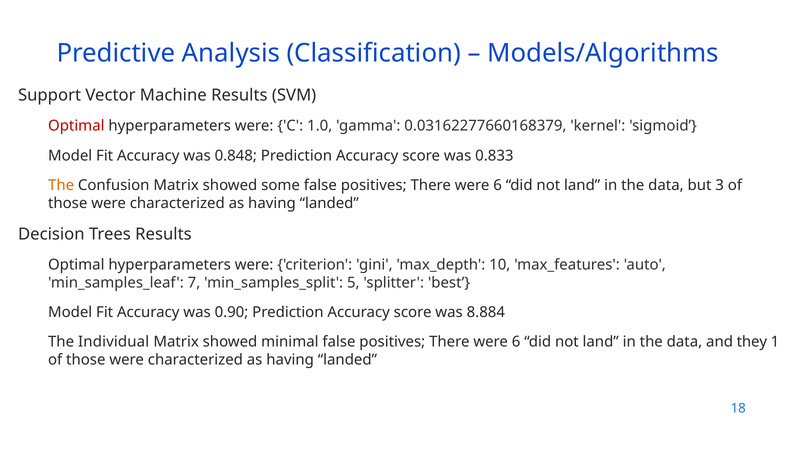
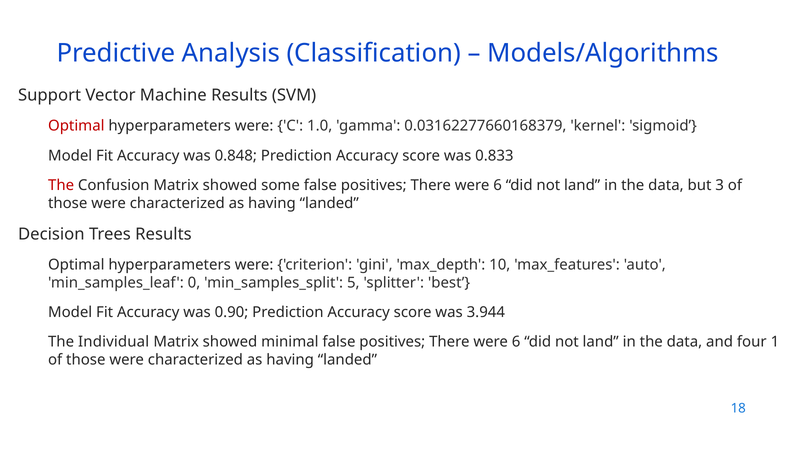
The colour: orange -> red (61, 185)
7: 7 -> 0 (194, 283)
8.884: 8.884 -> 3.944 (486, 312)
they: they -> four (752, 342)
